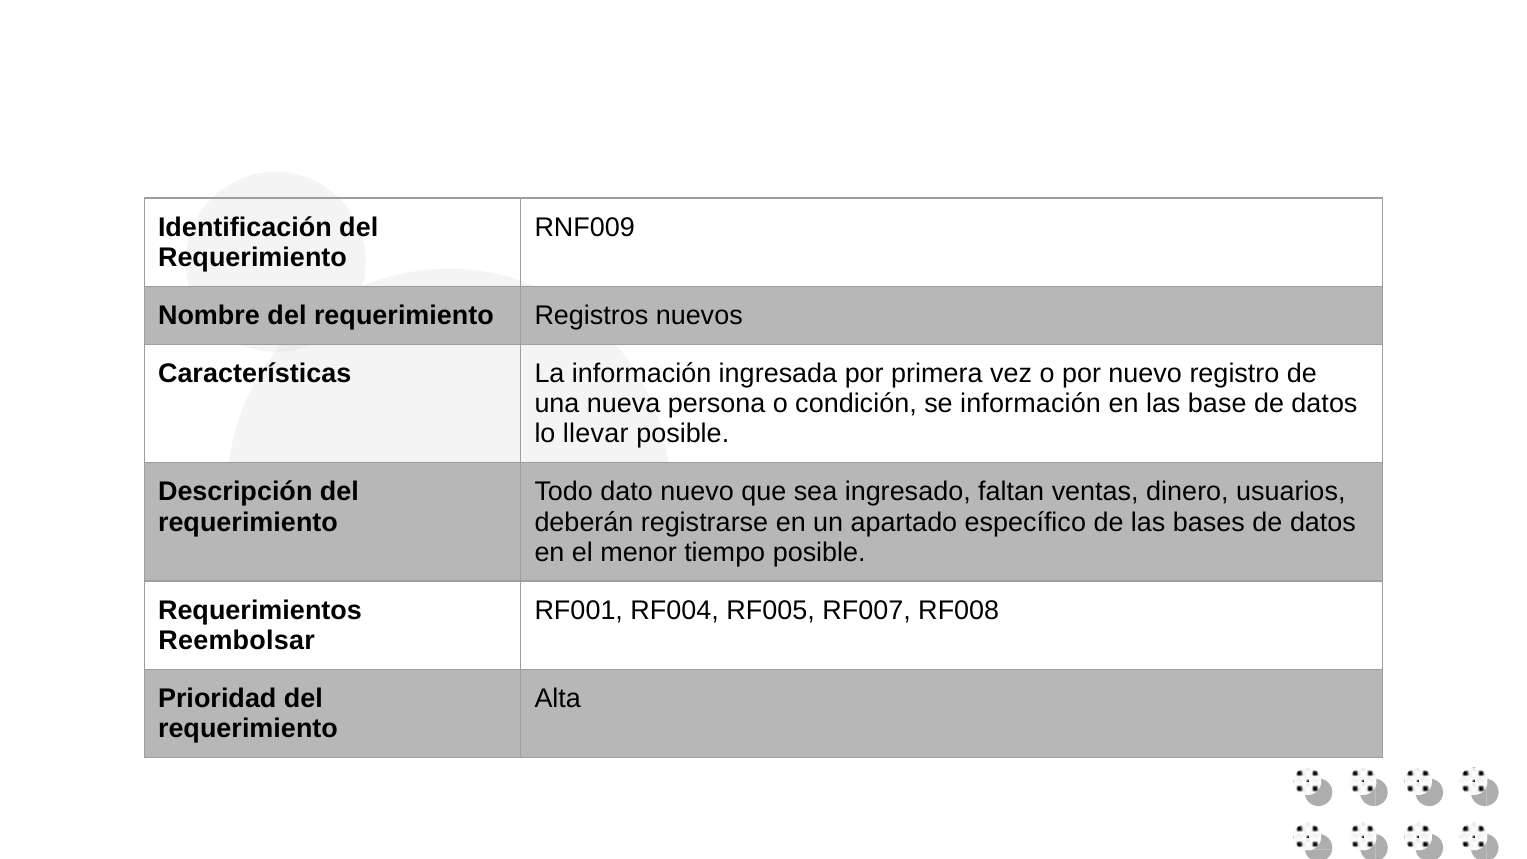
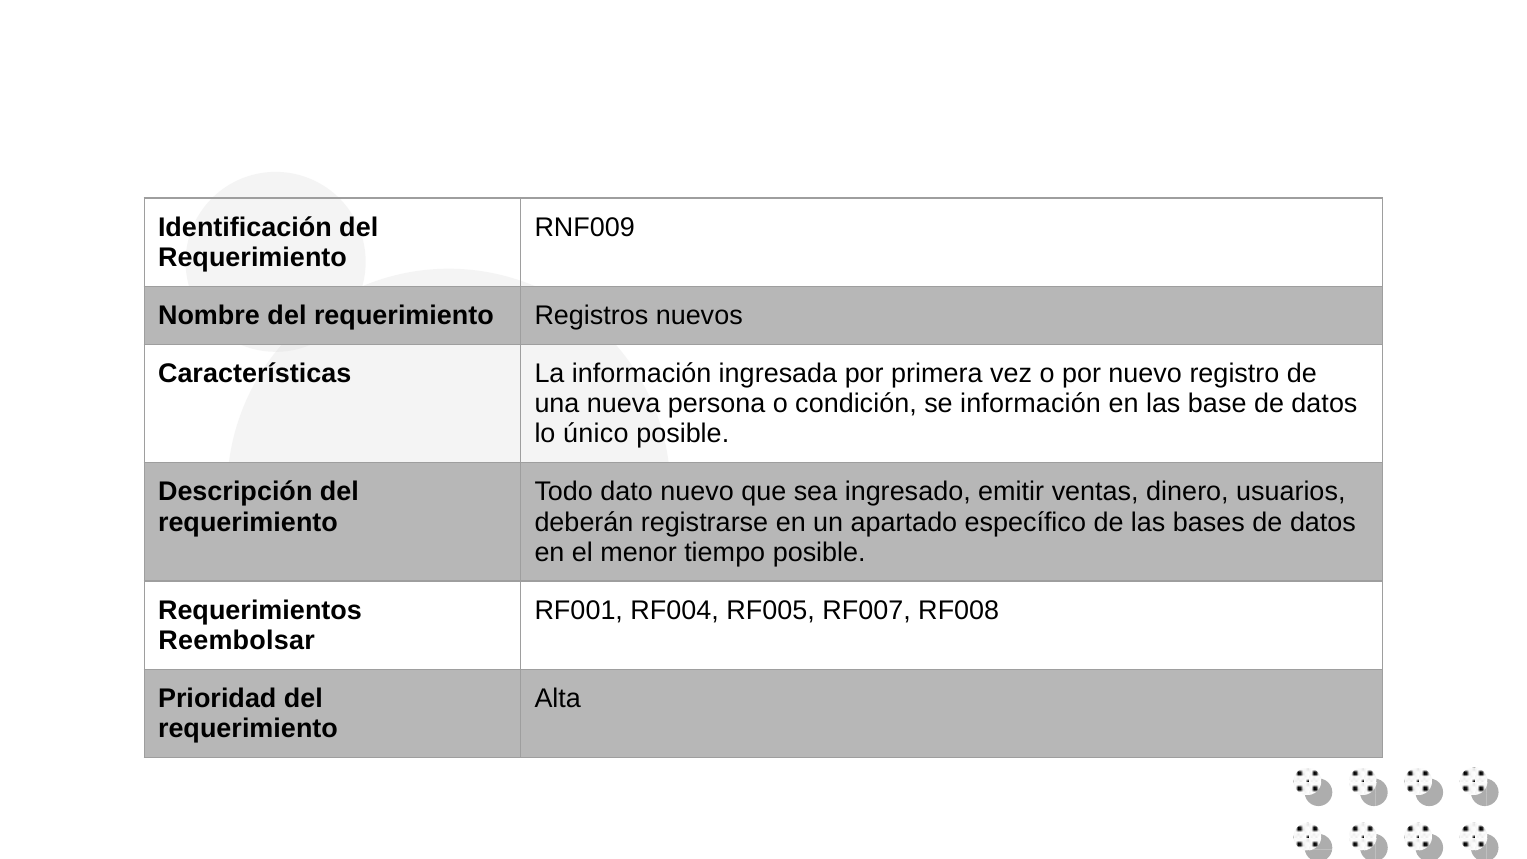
llevar: llevar -> único (596, 434)
faltan: faltan -> emitir (1011, 492)
